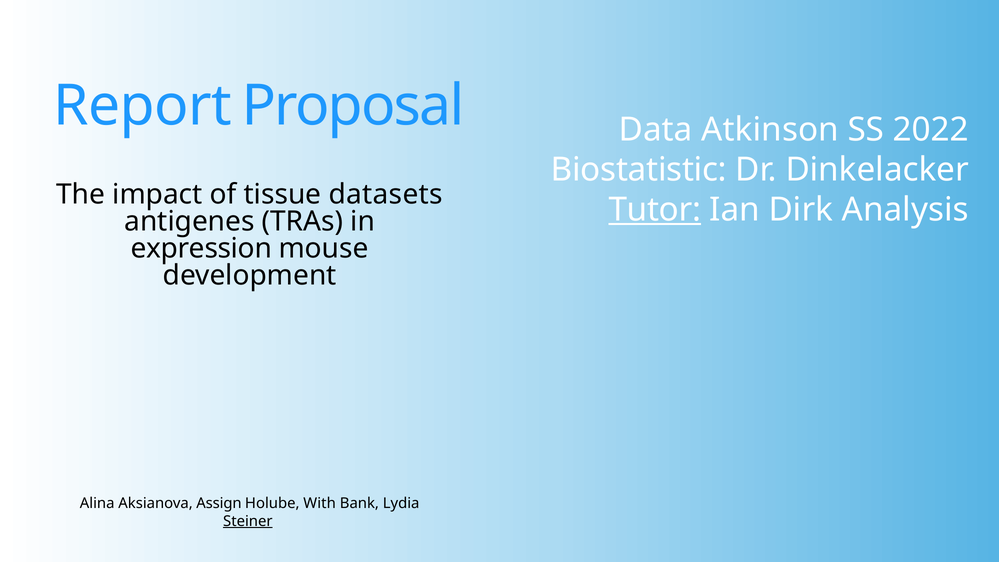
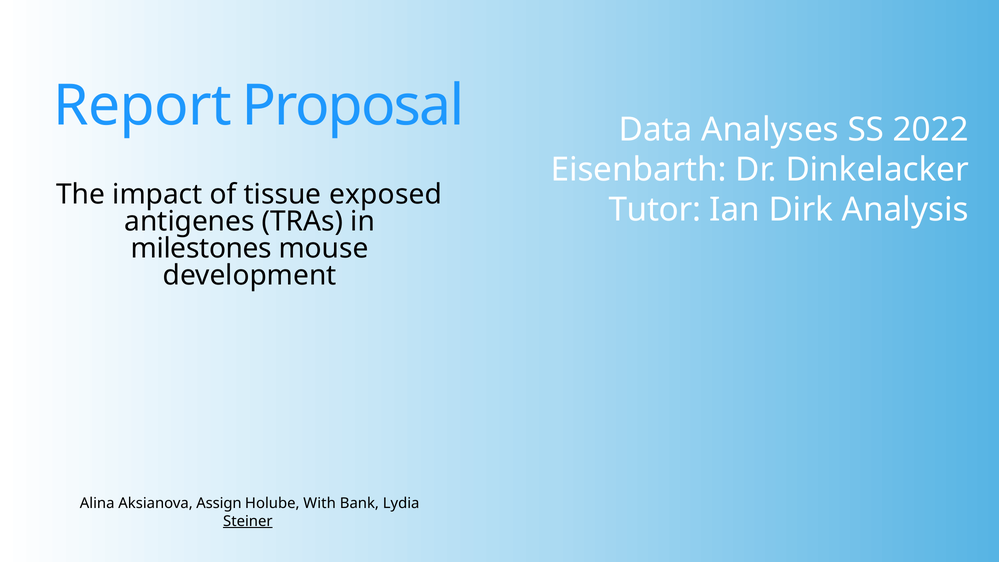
Atkinson: Atkinson -> Analyses (770, 130)
Biostatistic: Biostatistic -> Eisenbarth (639, 170)
datasets: datasets -> exposed (386, 195)
Tutor underline: present -> none (655, 210)
expression: expression -> milestones (201, 249)
